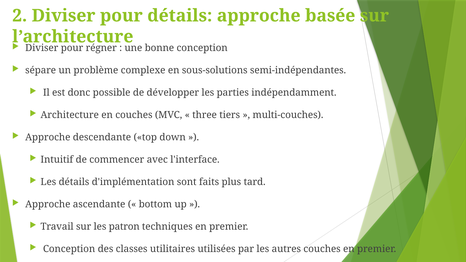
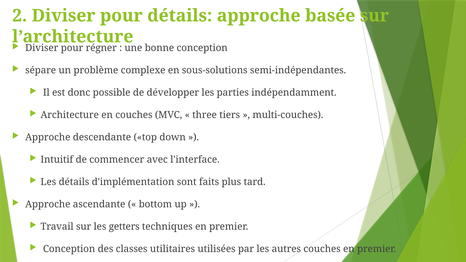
patron: patron -> getters (124, 227)
